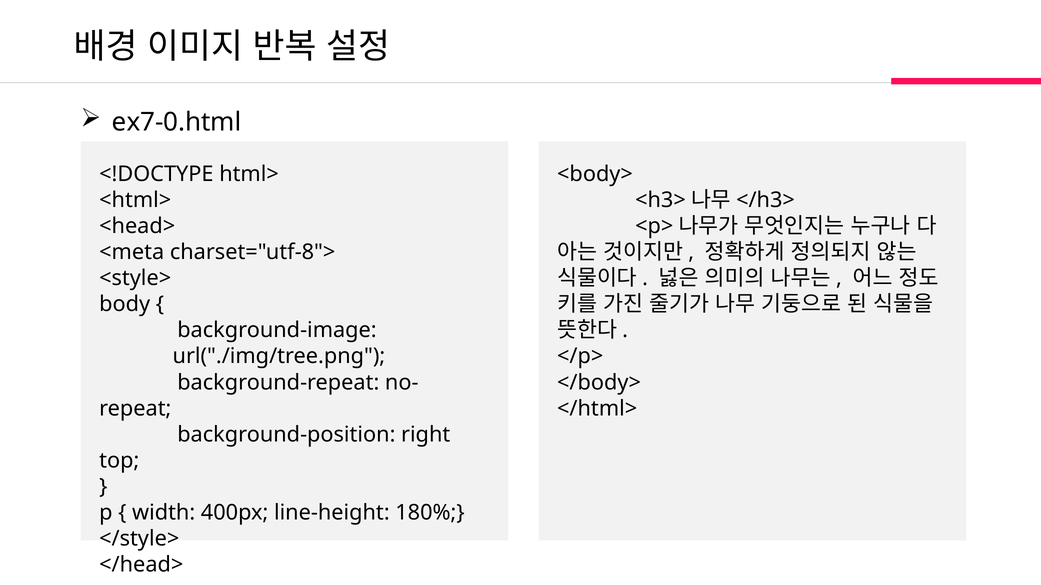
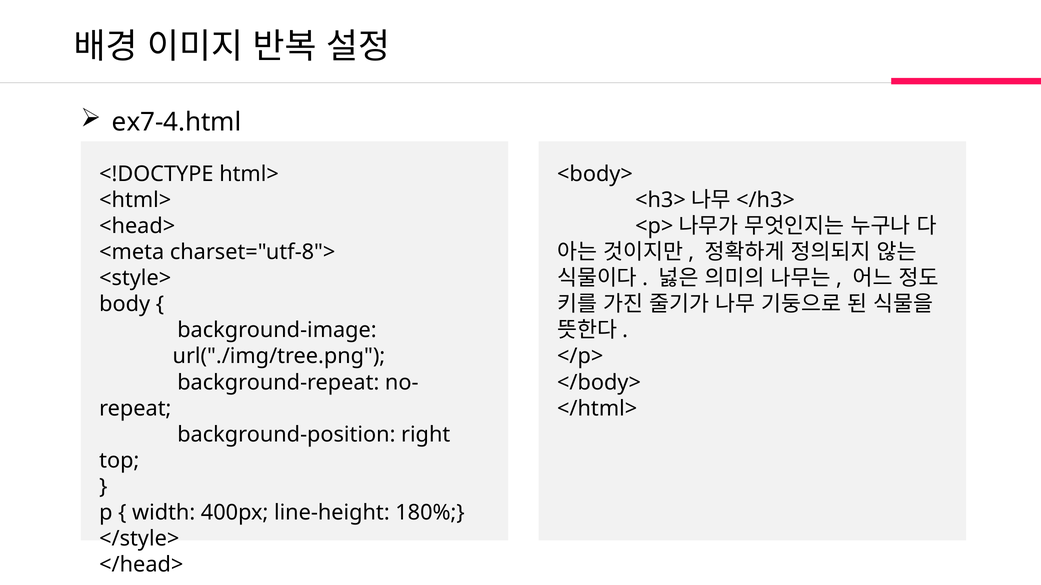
ex7-0.html: ex7-0.html -> ex7-4.html (177, 123)
